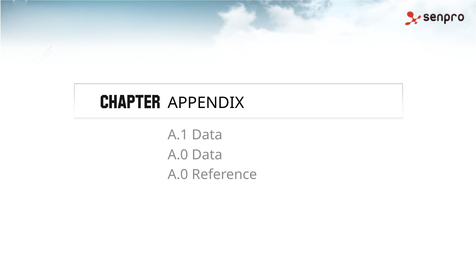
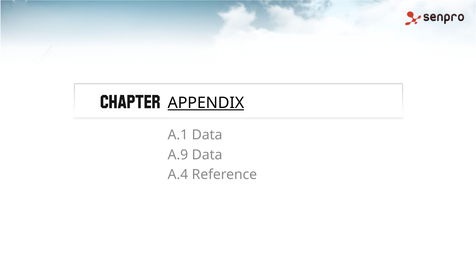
APPENDIX underline: none -> present (206, 103)
A.0: A.0 -> A.9 (178, 155)
A.0: A.0 -> A.4 (178, 175)
